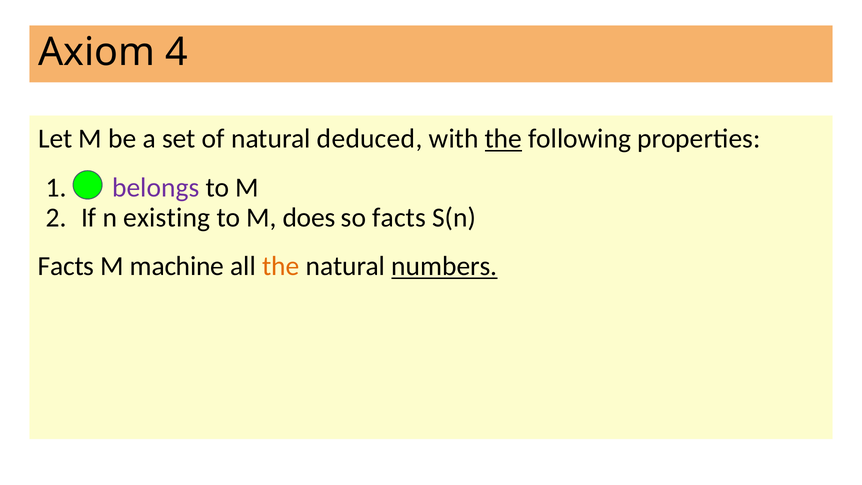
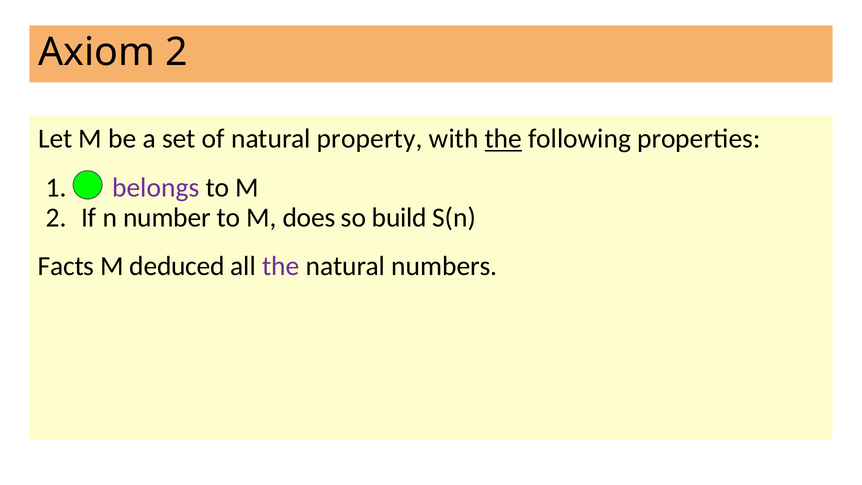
Axiom 4: 4 -> 2 (177, 52)
deduced: deduced -> property (370, 139)
existing: existing -> number (167, 217)
so facts: facts -> build (399, 217)
machine: machine -> deduced (177, 266)
the colour: orange -> purple (281, 266)
numbers underline: present -> none (444, 266)
